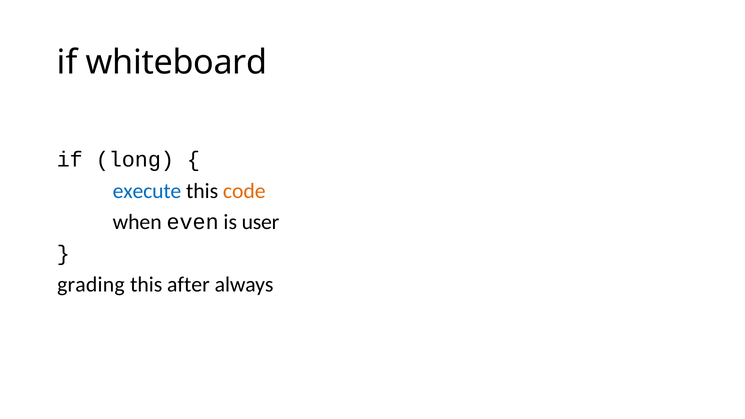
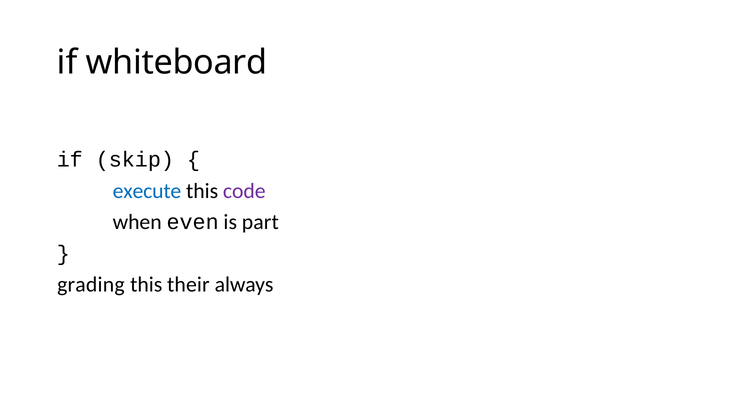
long: long -> skip (135, 160)
code colour: orange -> purple (244, 191)
user: user -> part (260, 222)
after: after -> their (188, 285)
